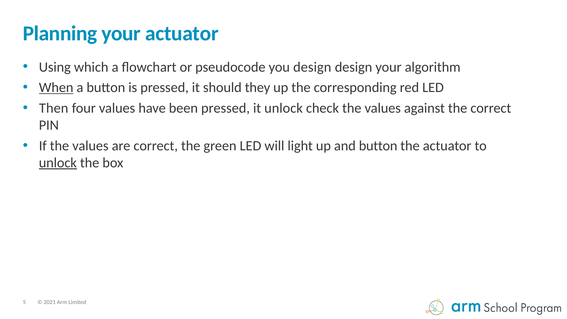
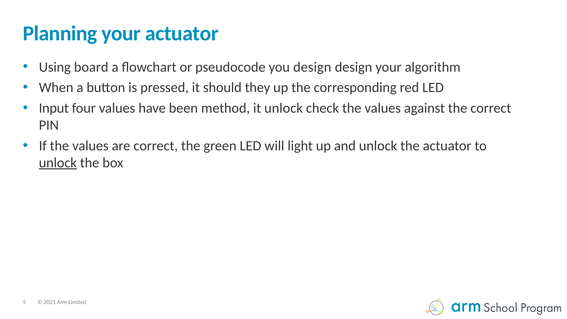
which: which -> board (91, 67)
When underline: present -> none (56, 88)
Then: Then -> Input (54, 108)
been pressed: pressed -> method (226, 108)
and button: button -> unlock (378, 146)
